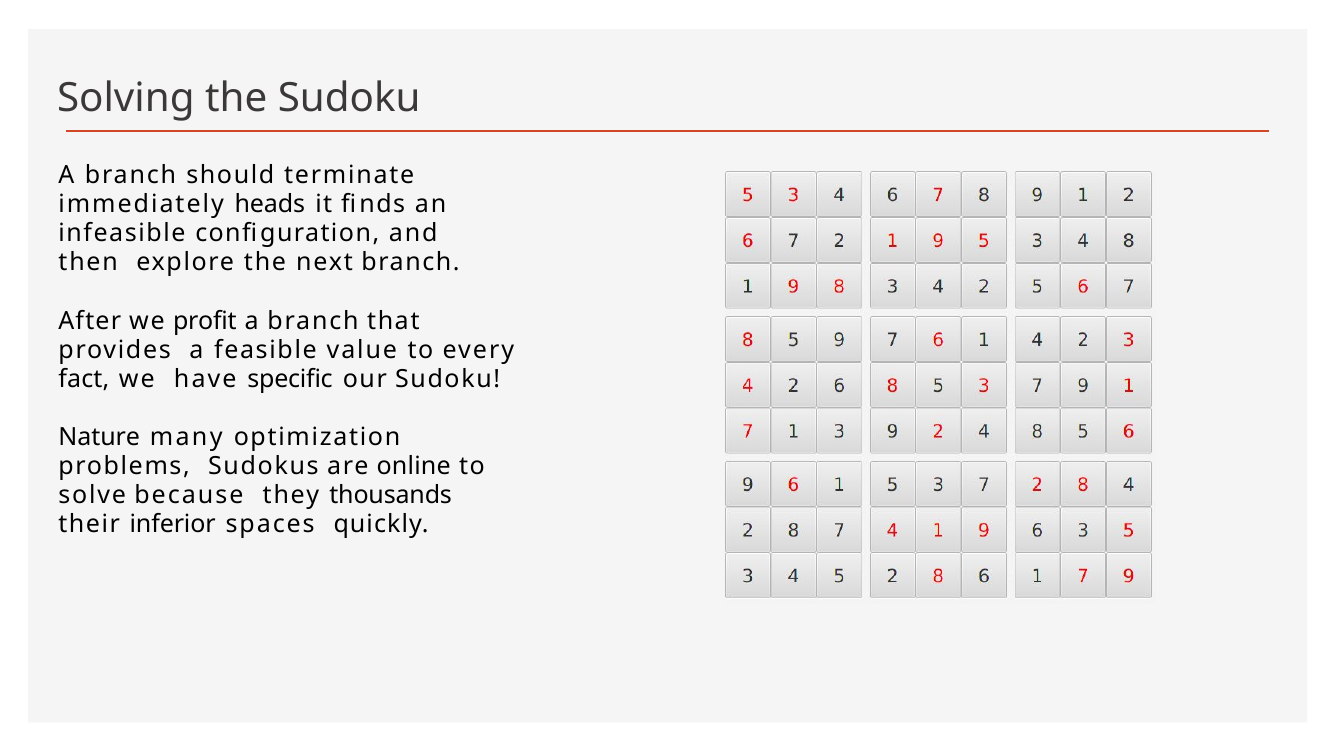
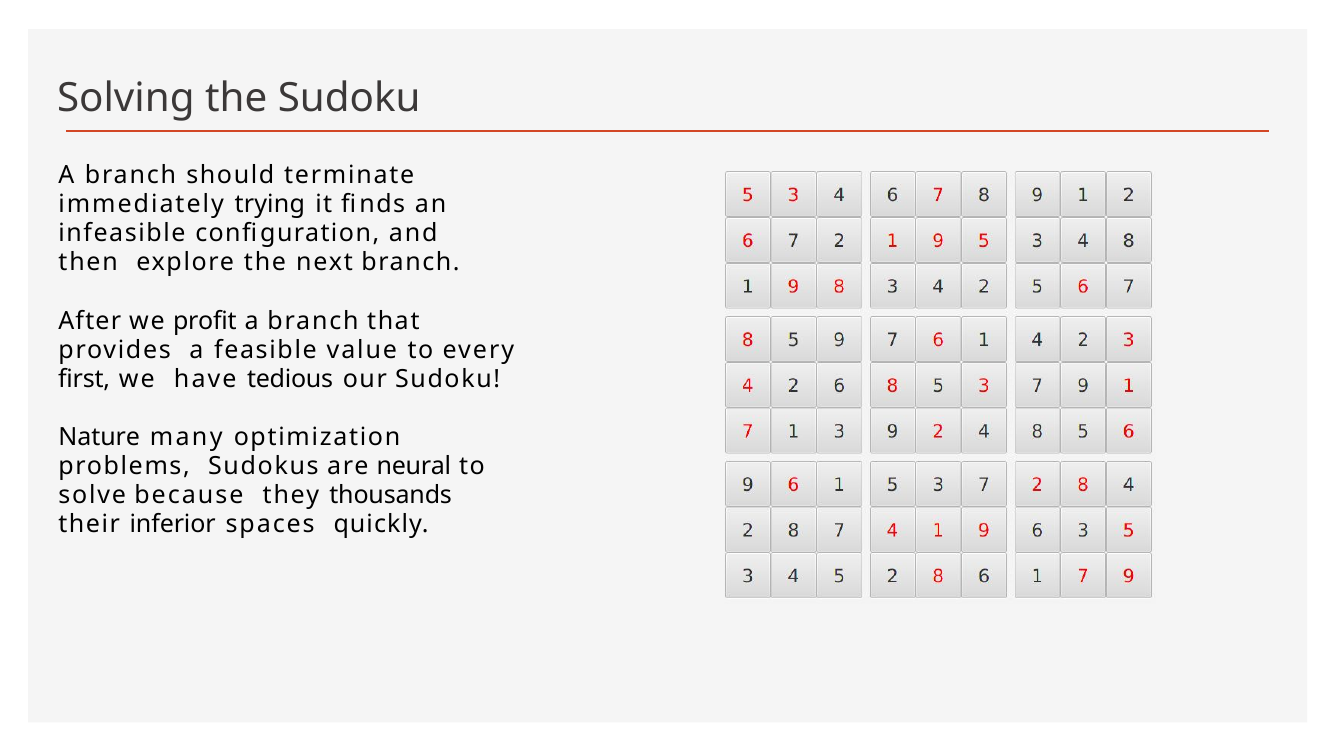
heads: heads -> trying (270, 204)
fact: fact -> first (84, 380)
specific: specific -> tedious (290, 380)
online: online -> neural (414, 466)
